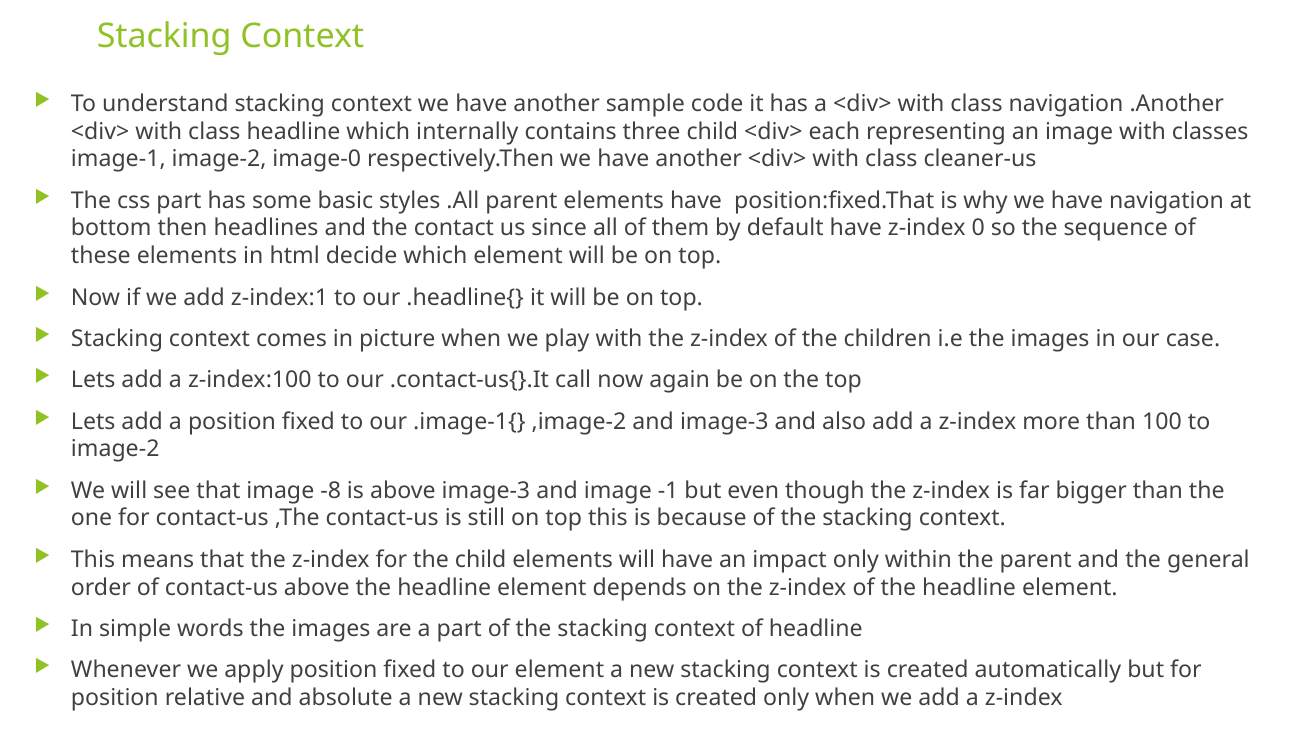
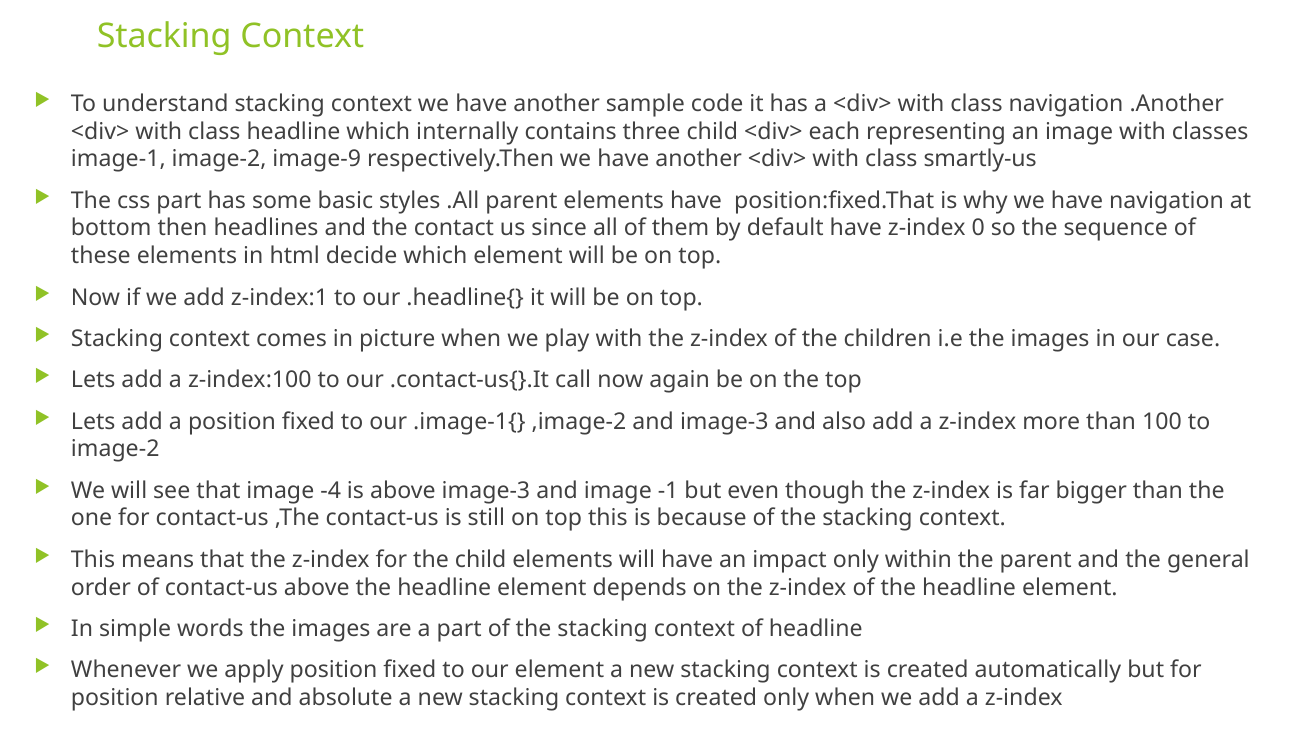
image-0: image-0 -> image-9 (317, 159)
cleaner-us: cleaner-us -> smartly-us (980, 159)
-8: -8 -> -4 (331, 491)
